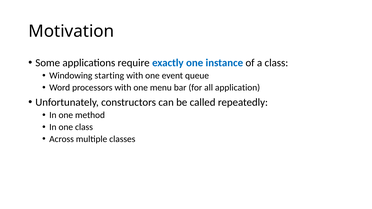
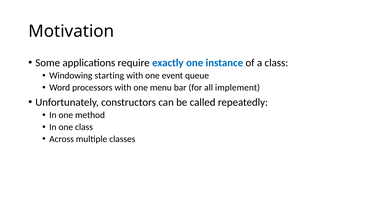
application: application -> implement (237, 88)
